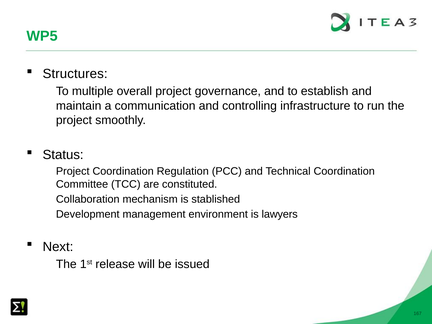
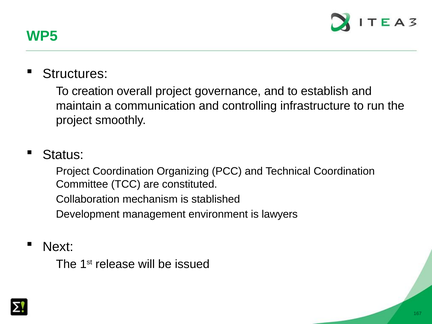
multiple: multiple -> creation (93, 91)
Regulation: Regulation -> Organizing (183, 171)
